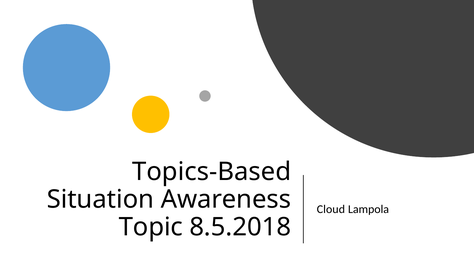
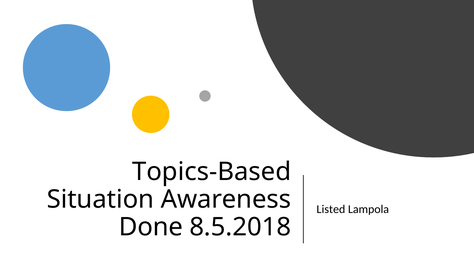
Cloud: Cloud -> Listed (331, 210)
Topic: Topic -> Done (151, 227)
